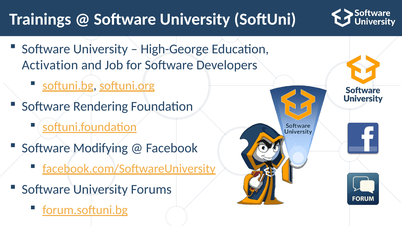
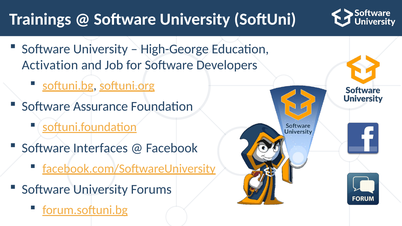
Rendering: Rendering -> Assurance (101, 107)
Modifying: Modifying -> Interfaces (101, 148)
